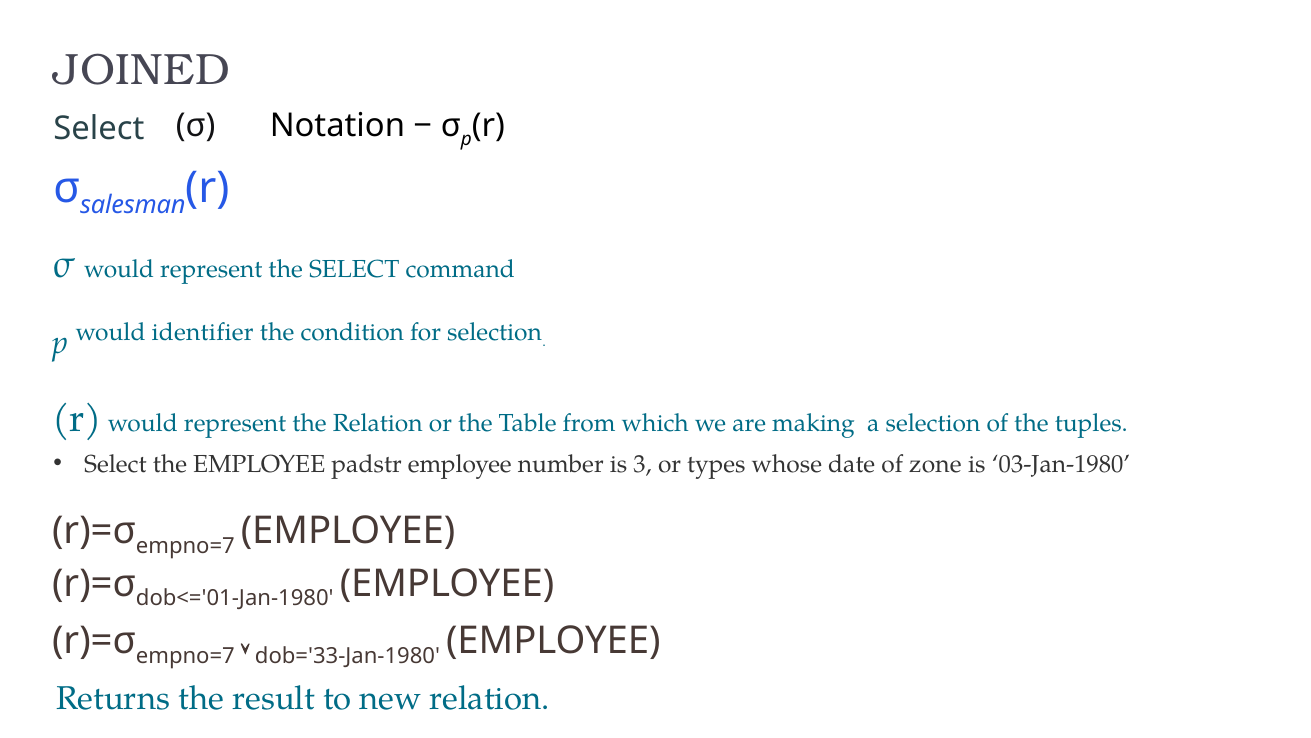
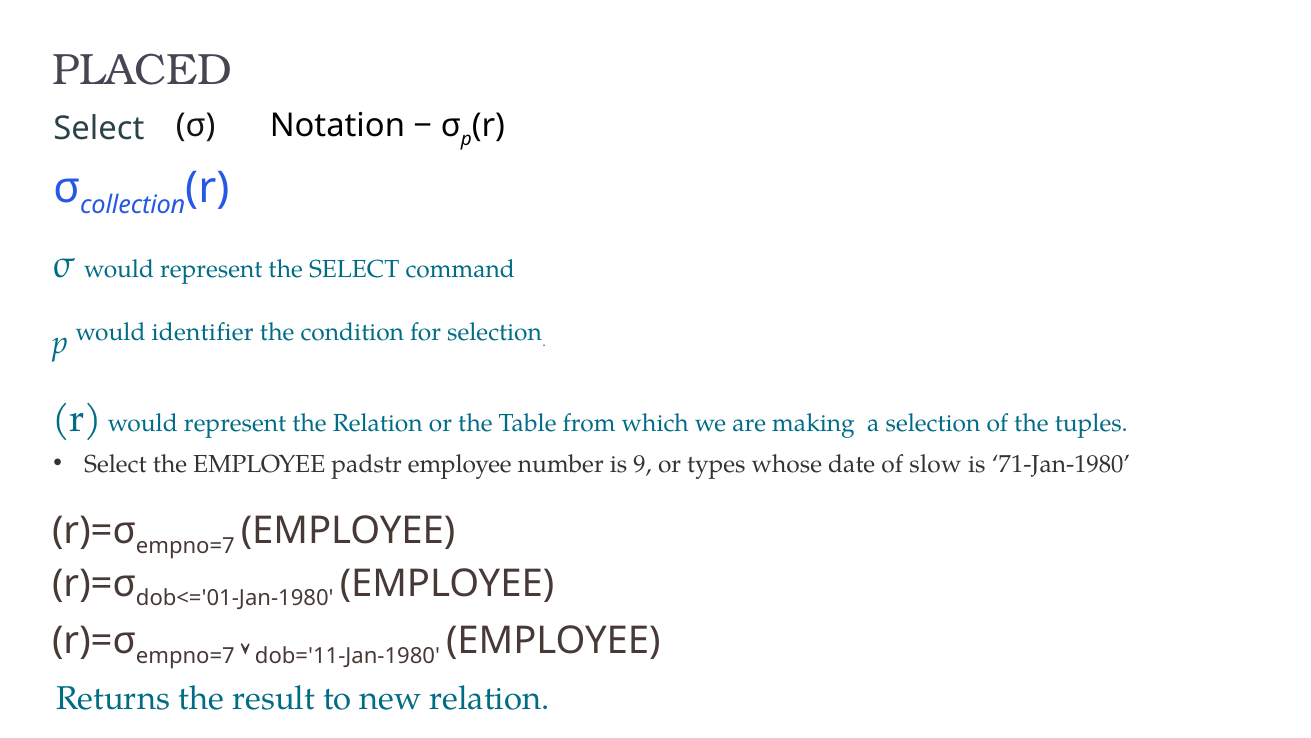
JOINED: JOINED -> PLACED (142, 70)
salesman: salesman -> collection (133, 205)
3: 3 -> 9 (643, 464)
zone: zone -> slow (935, 464)
03-Jan-1980: 03-Jan-1980 -> 71-Jan-1980 (1061, 464)
dob='33-Jan-1980: dob='33-Jan-1980 -> dob='11-Jan-1980 (347, 656)
